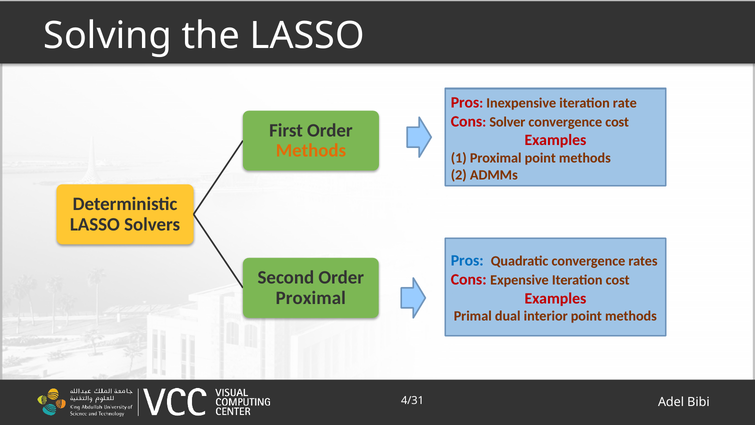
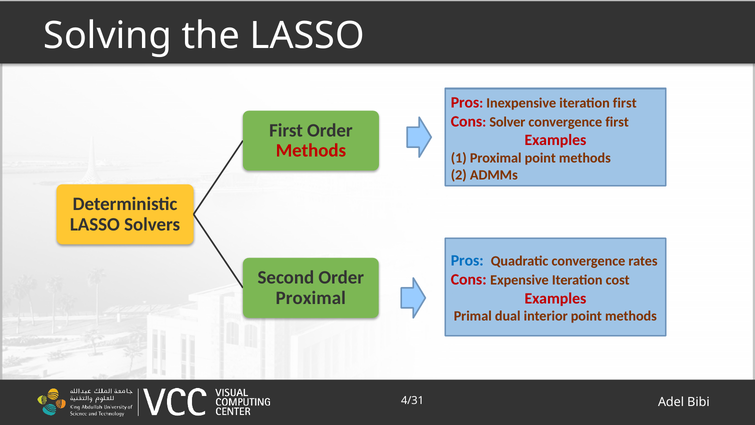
iteration rate: rate -> first (625, 103)
convergence cost: cost -> first (617, 122)
Methods colour: orange -> red (311, 151)
